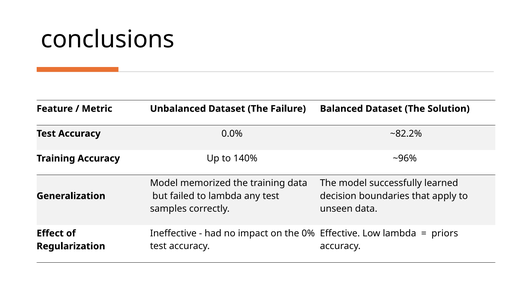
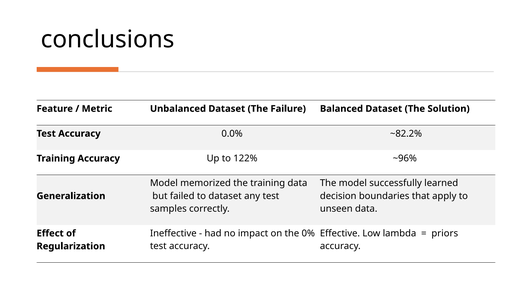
140%: 140% -> 122% (245, 159)
to lambda: lambda -> dataset (225, 196)
